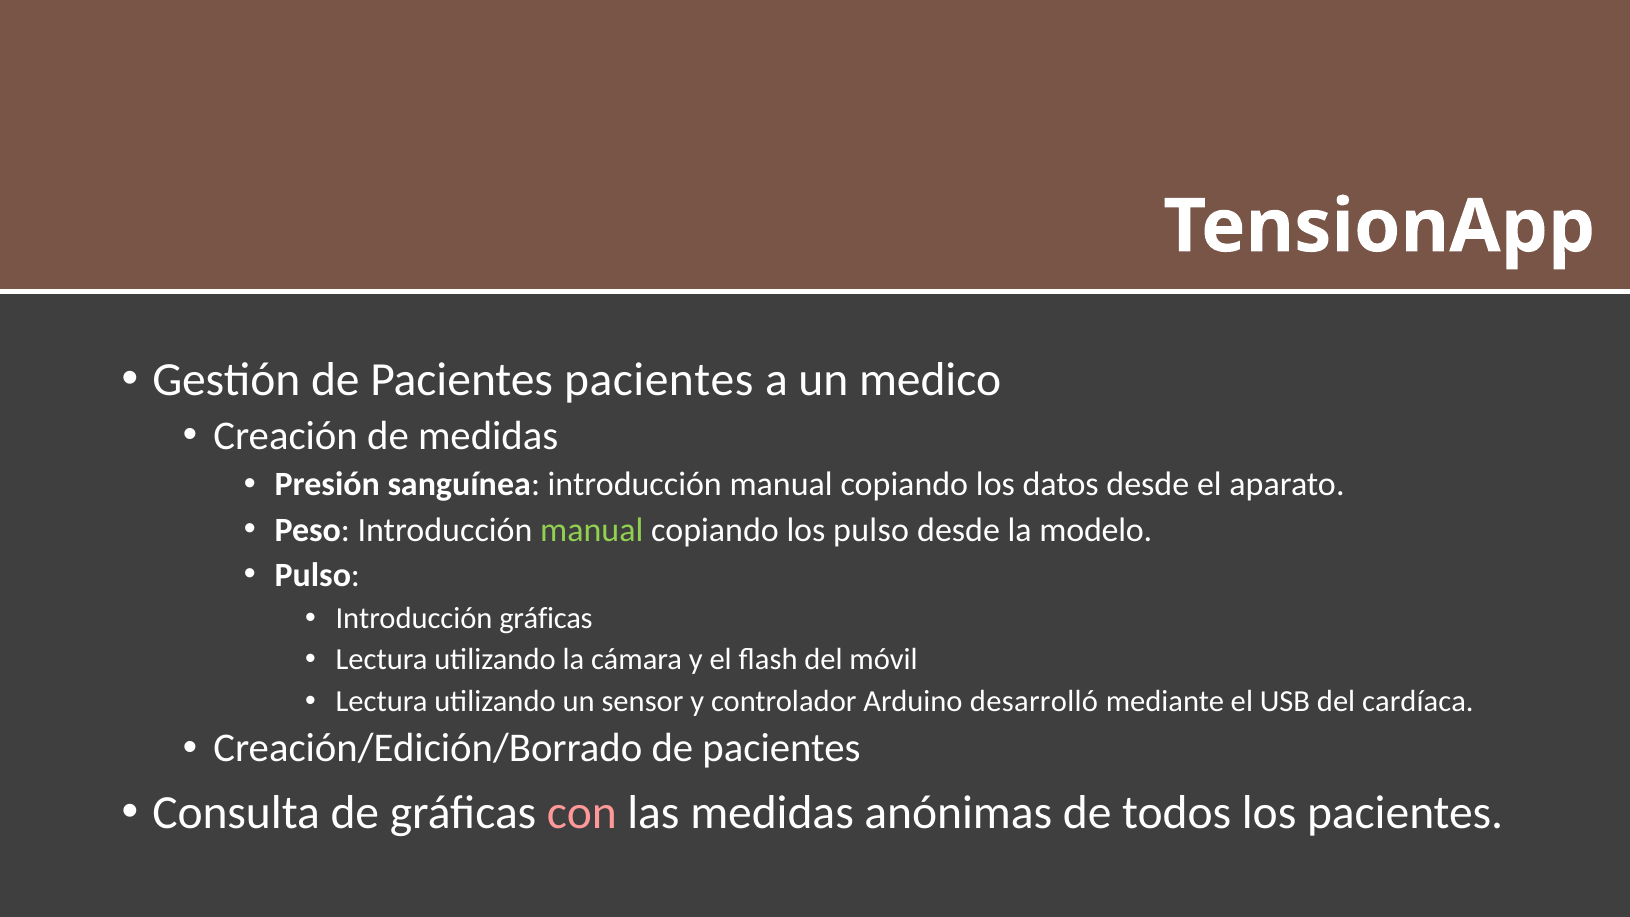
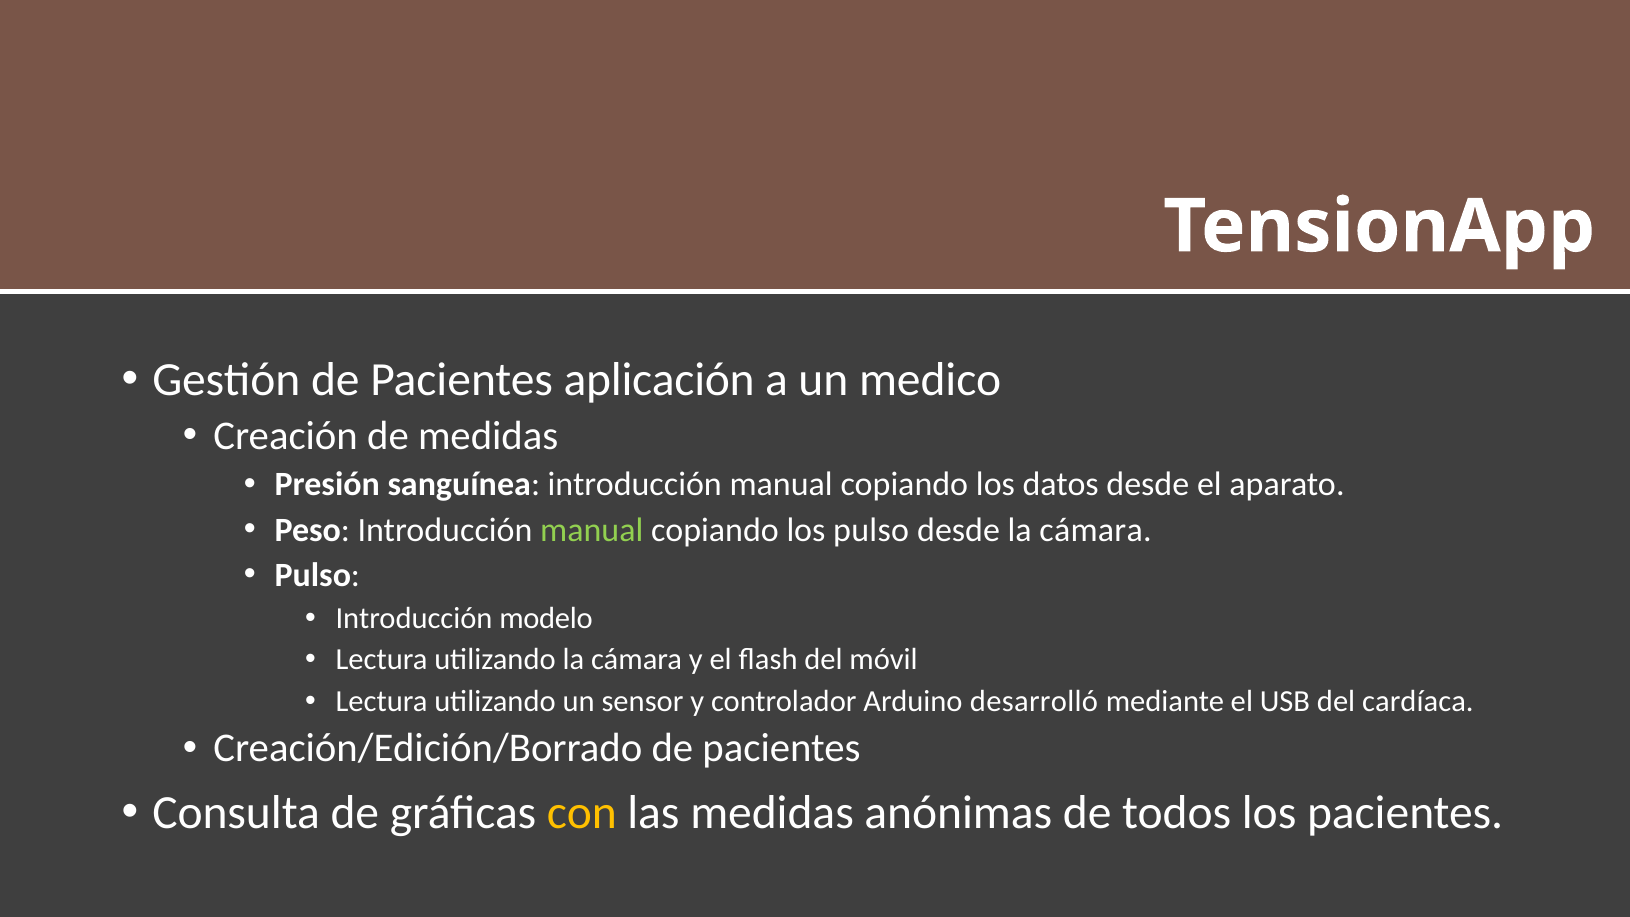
Pacientes pacientes: pacientes -> aplicación (659, 379)
desde la modelo: modelo -> cámara (1096, 530)
Introducción gráficas: gráficas -> modelo (546, 618)
con colour: pink -> yellow (582, 813)
